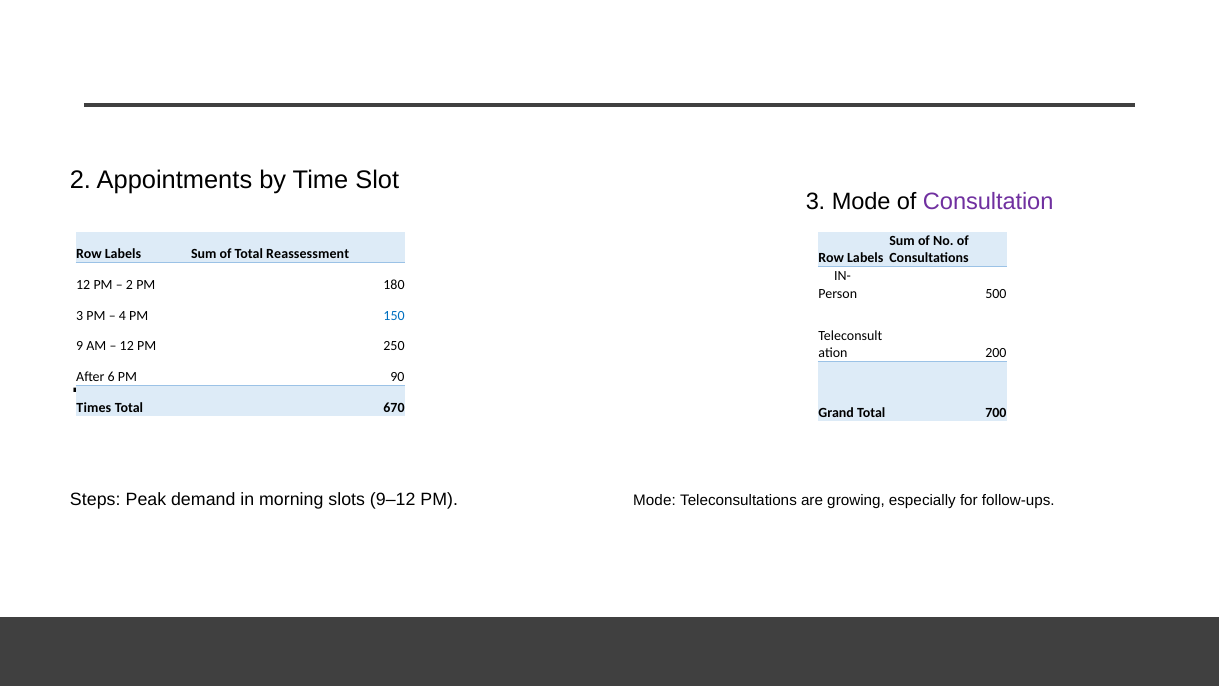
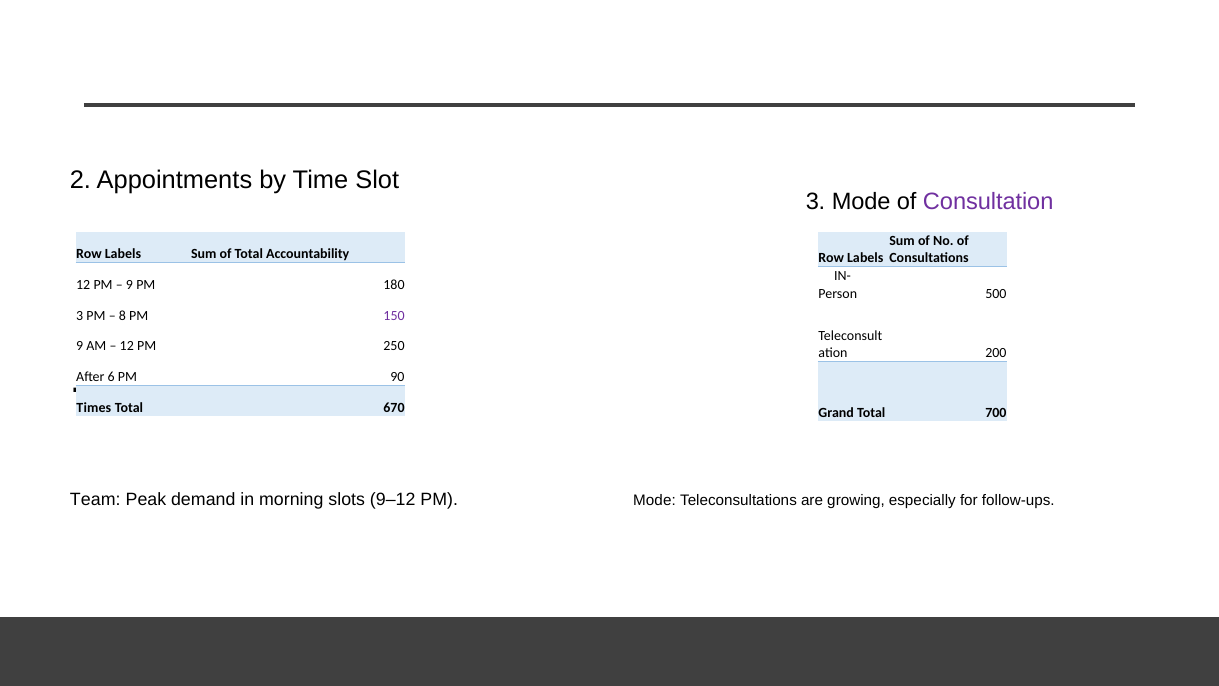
Reassessment: Reassessment -> Accountability (308, 254)
2: 2 -> 9 (129, 285)
4: 4 -> 8 (122, 315)
150 colour: blue -> purple (394, 315)
Steps: Steps -> Team (95, 500)
